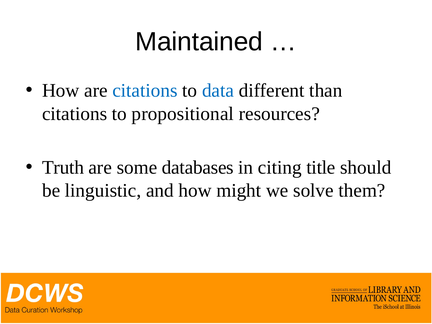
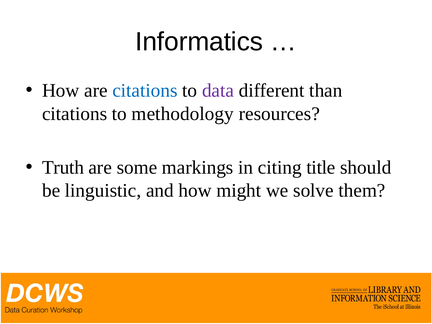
Maintained: Maintained -> Informatics (199, 42)
data colour: blue -> purple (218, 91)
propositional: propositional -> methodology (183, 114)
databases: databases -> markings (198, 167)
